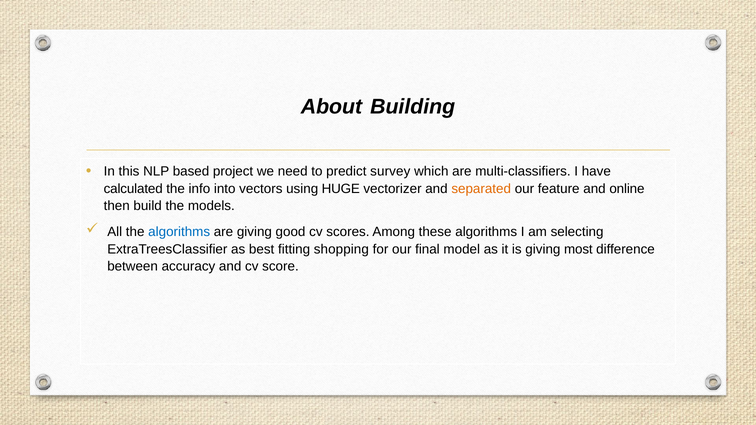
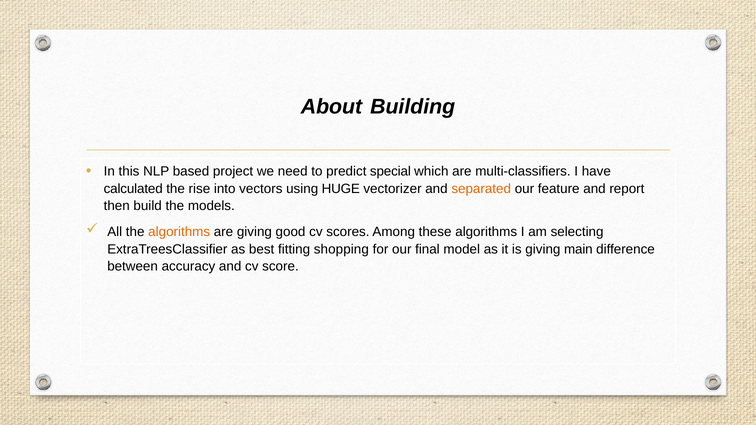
survey: survey -> special (390, 172)
info: info -> rise (199, 189)
online: online -> report (627, 189)
algorithms colour: blue -> orange (179, 232)
most: most -> main (578, 249)
